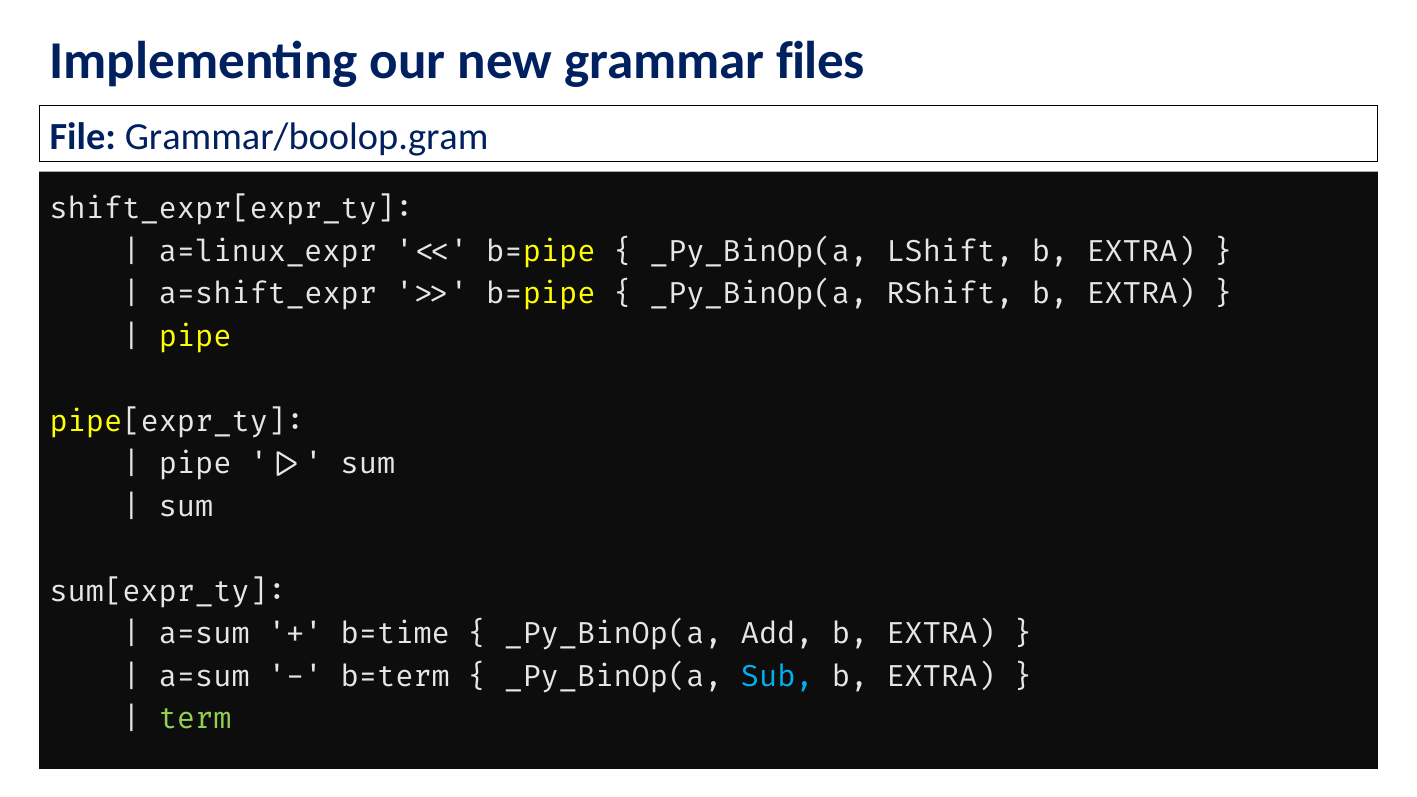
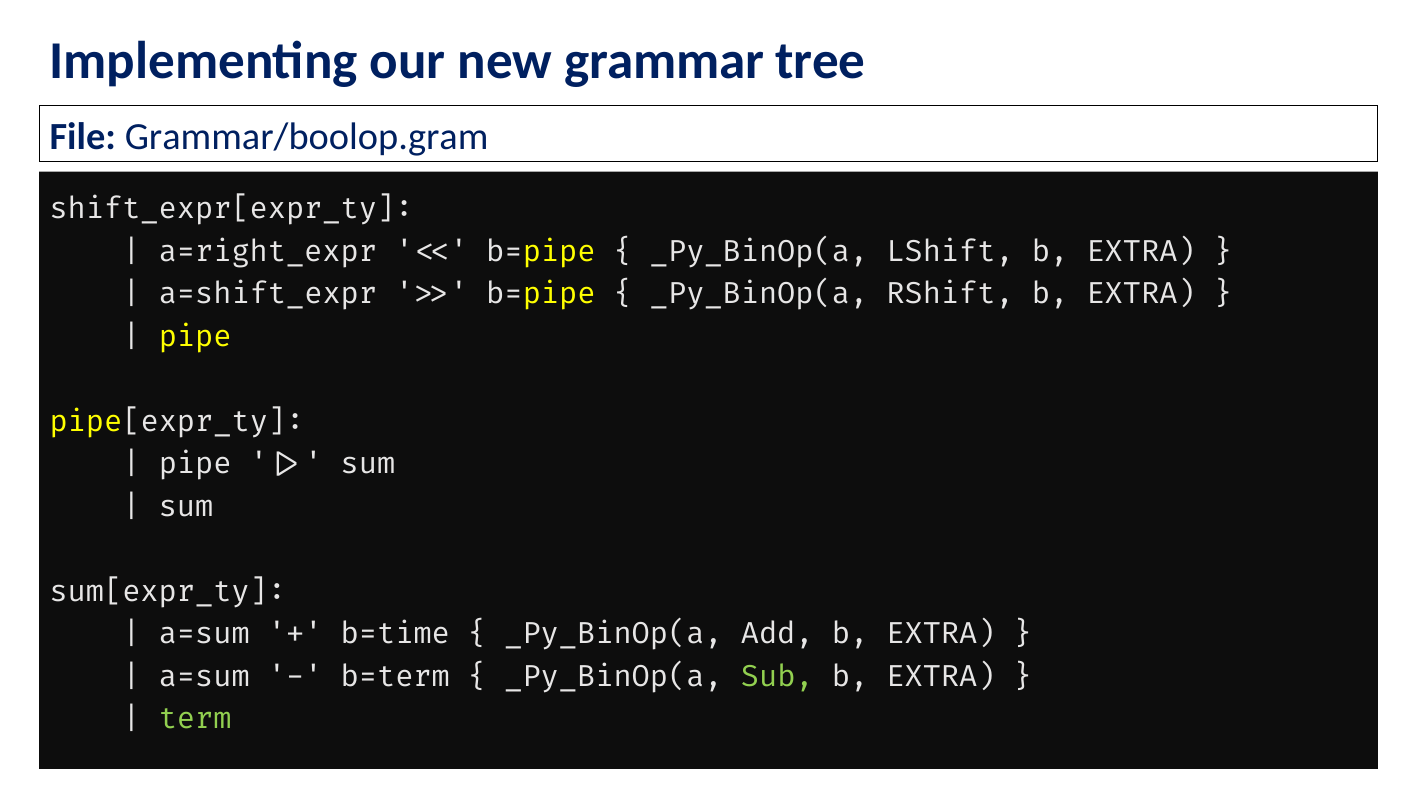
files: files -> tree (821, 61)
a=linux_expr: a=linux_expr -> a=right_expr (268, 251)
Sub colour: light blue -> light green (777, 677)
